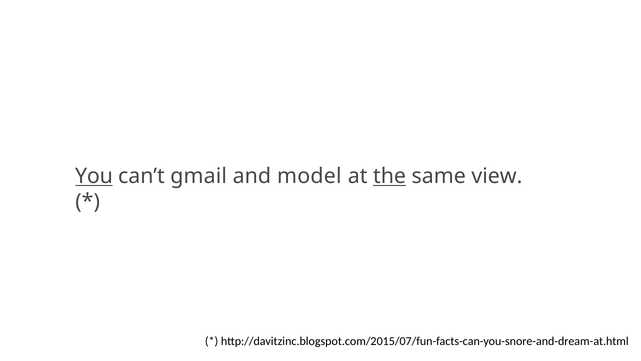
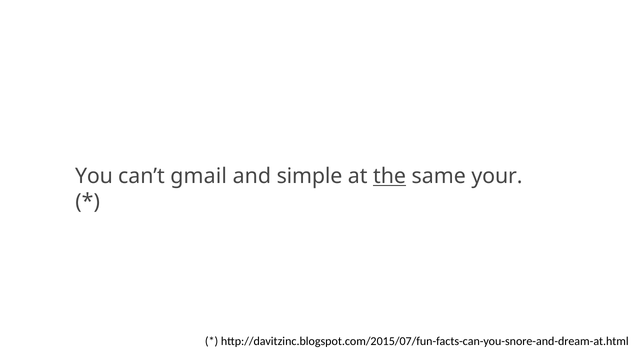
You underline: present -> none (94, 176)
model: model -> simple (310, 176)
view: view -> your (497, 176)
